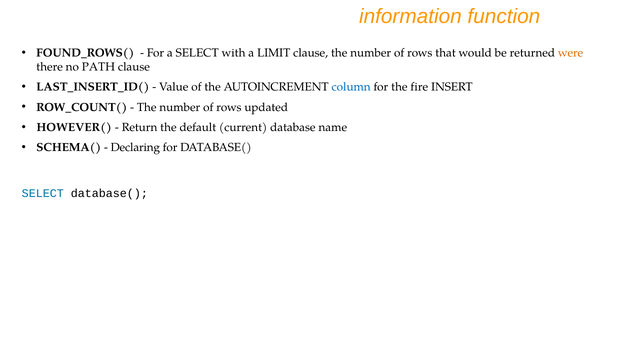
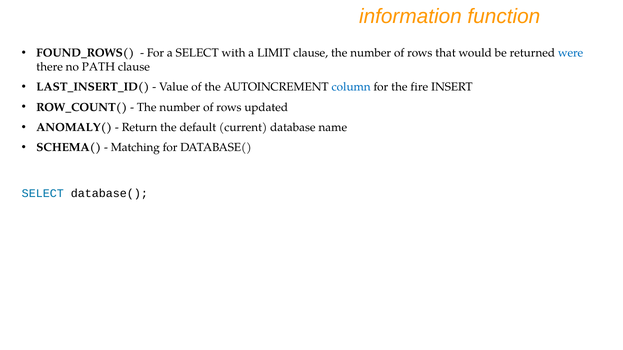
were colour: orange -> blue (571, 53)
HOWEVER(: HOWEVER( -> ANOMALY( (74, 128)
Declaring: Declaring -> Matching (135, 148)
